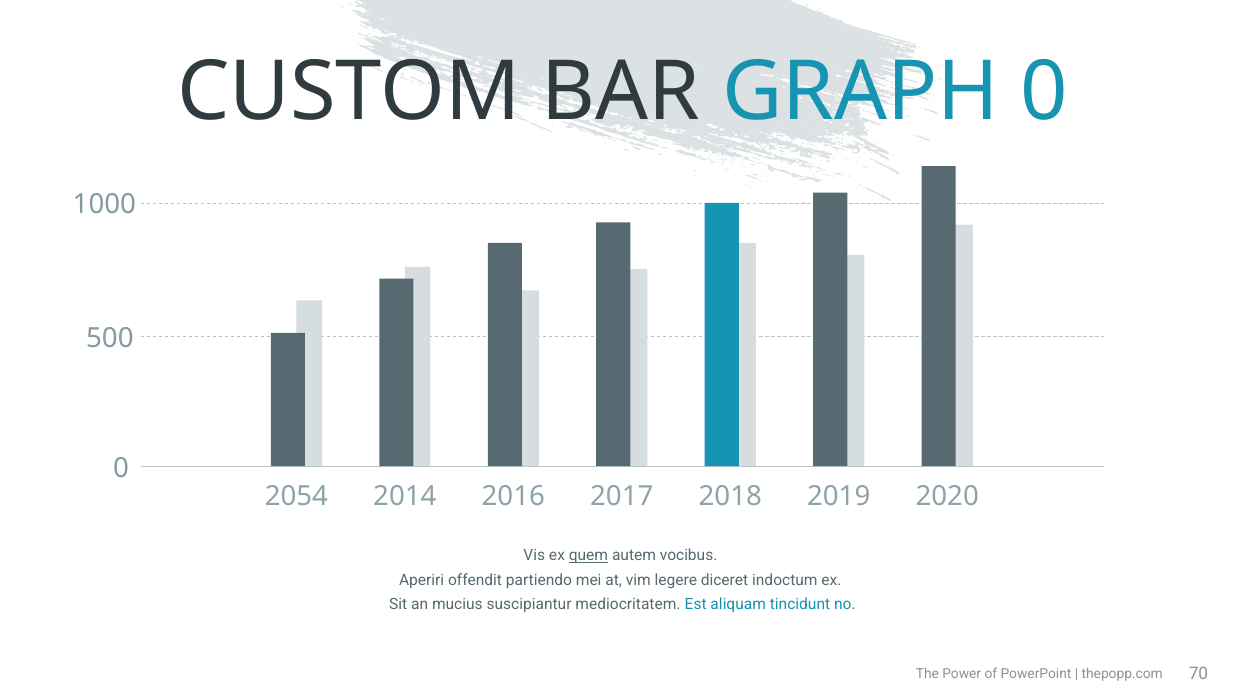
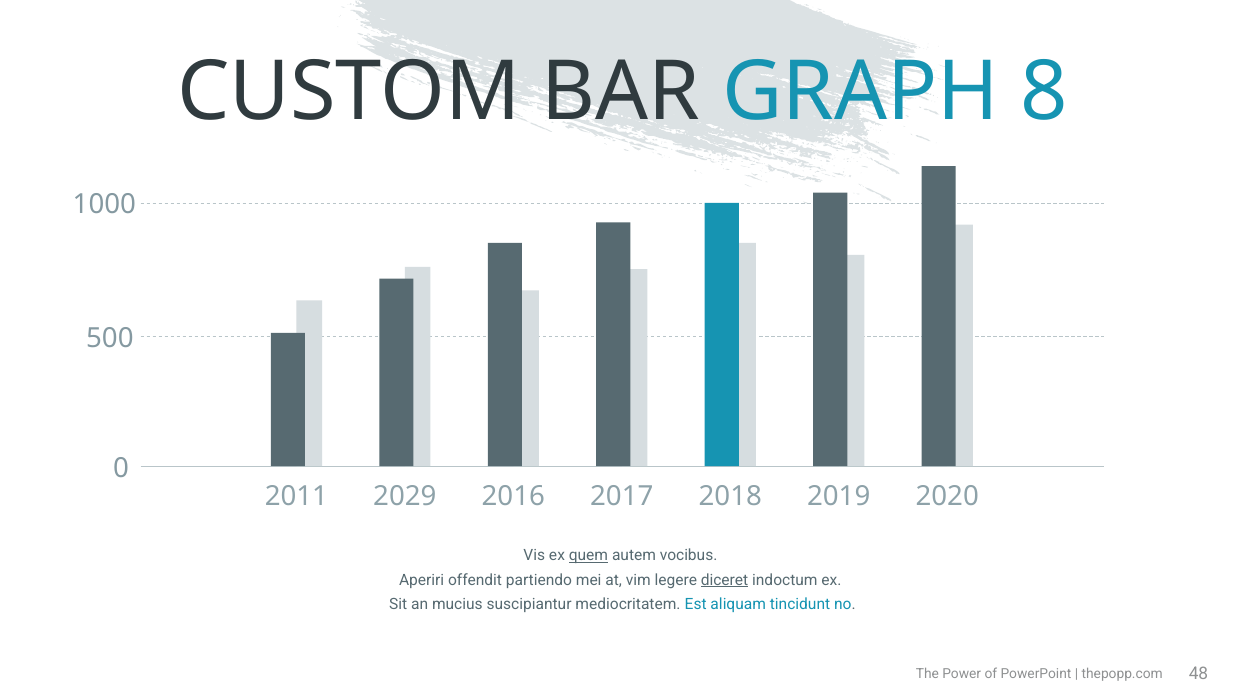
GRAPH 0: 0 -> 8 (1044, 92)
2054: 2054 -> 2011 (296, 497)
2014: 2014 -> 2029 (405, 497)
diceret underline: none -> present (725, 580)
70: 70 -> 48 (1199, 674)
